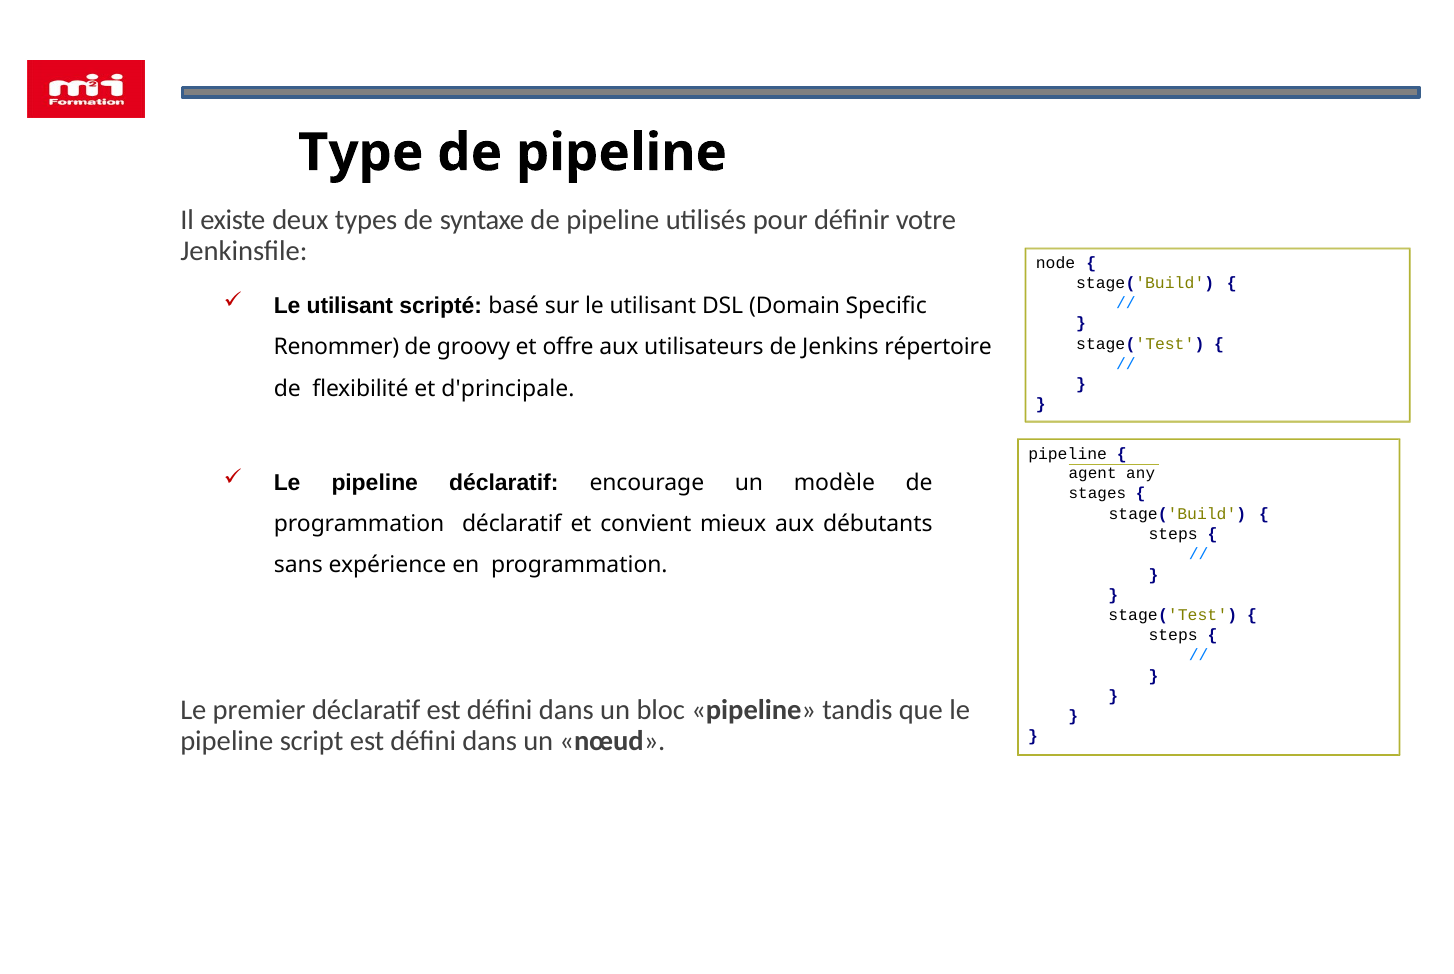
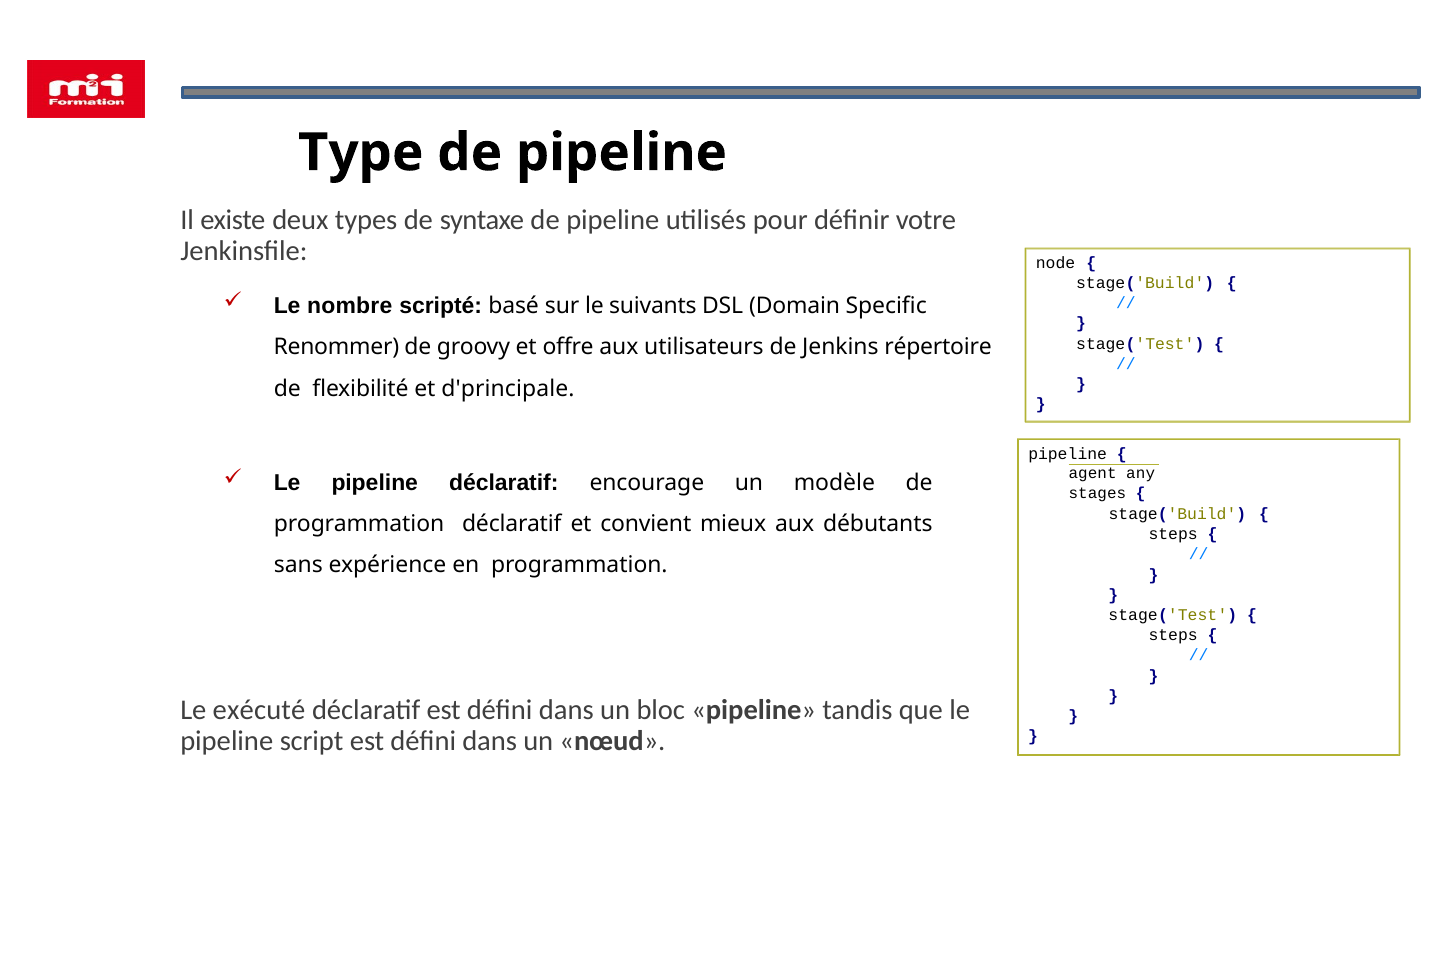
utilisant: utilisant -> nombre (350, 306)
sur le utilisant: utilisant -> suivants (653, 306)
premier: premier -> exécuté (259, 711)
